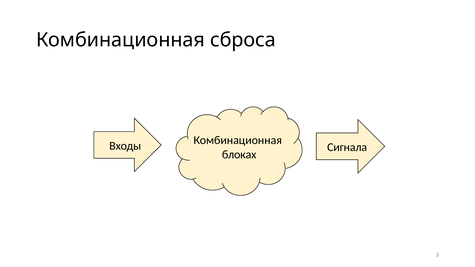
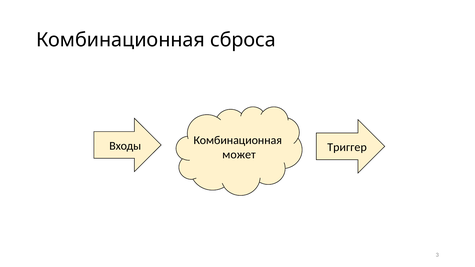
Сигнала: Сигнала -> Триггер (347, 148)
блоках: блоках -> может (239, 155)
